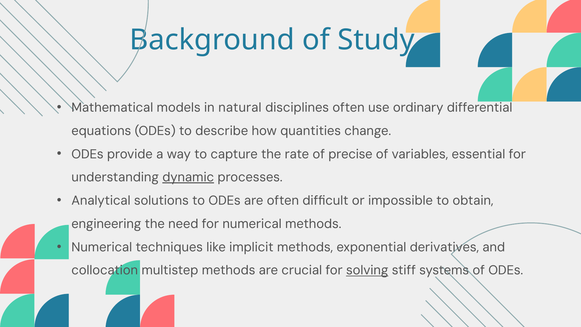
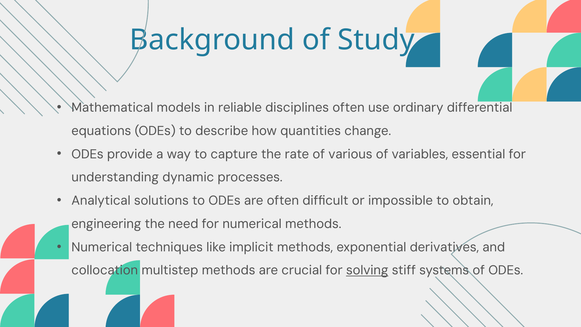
natural: natural -> reliable (240, 108)
precise: precise -> various (350, 154)
dynamic underline: present -> none (188, 177)
